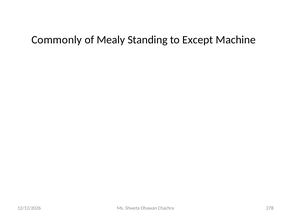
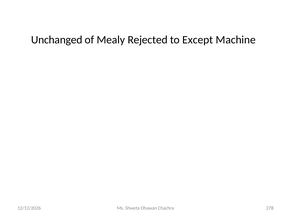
Commonly: Commonly -> Unchanged (57, 40)
Standing: Standing -> Rejected (148, 40)
